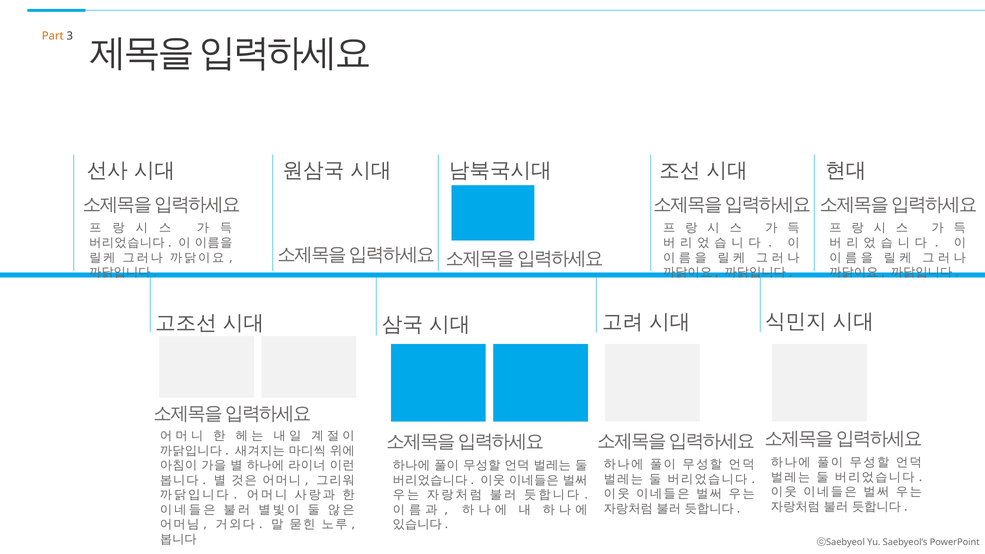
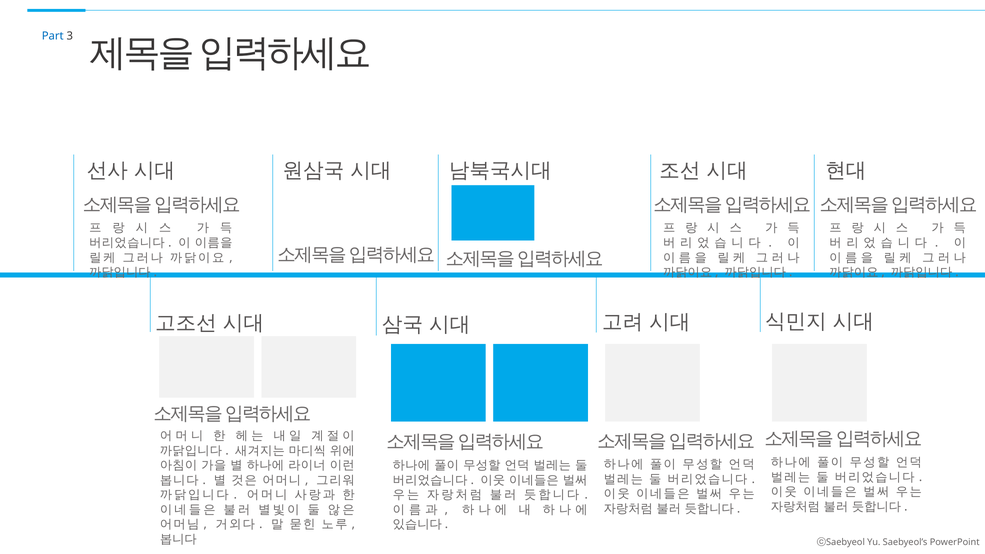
Part colour: orange -> blue (53, 36)
